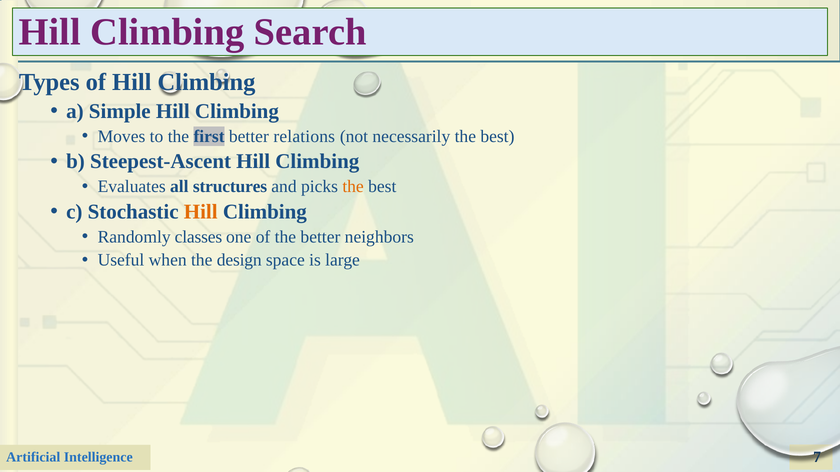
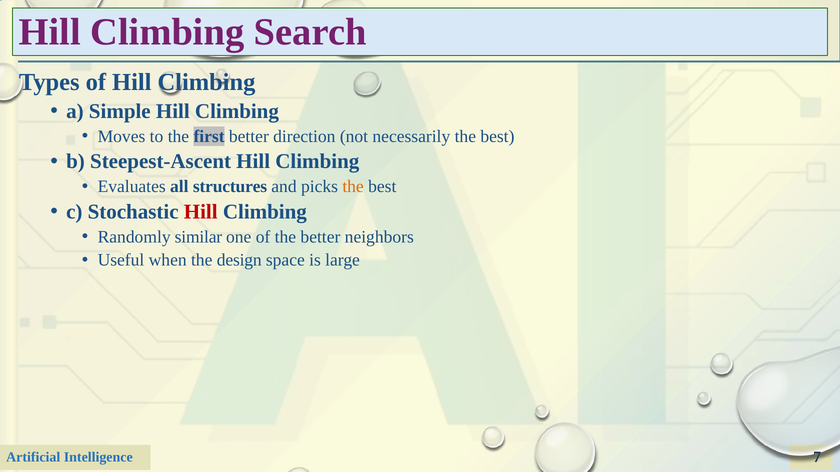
relations: relations -> direction (304, 137)
Hill colour: orange -> red (201, 212)
classes: classes -> similar (198, 237)
